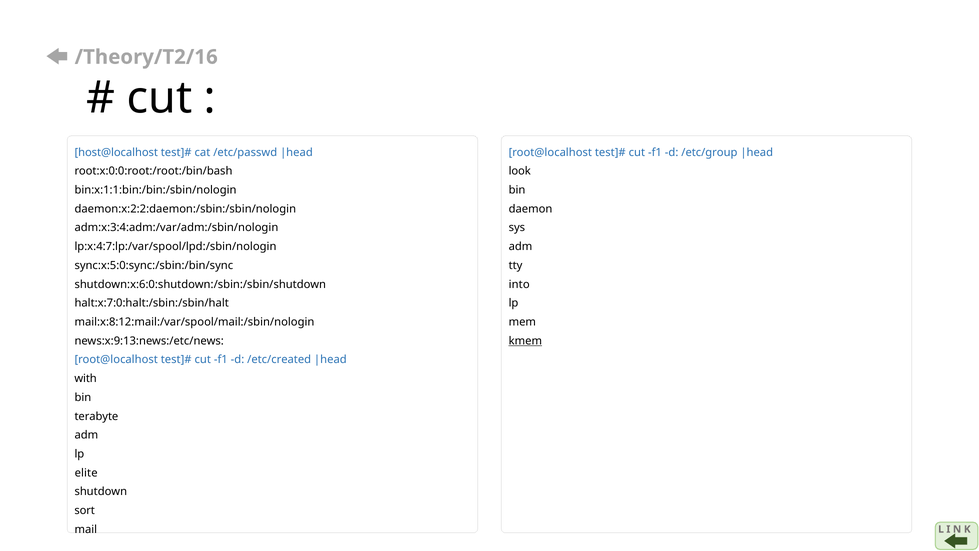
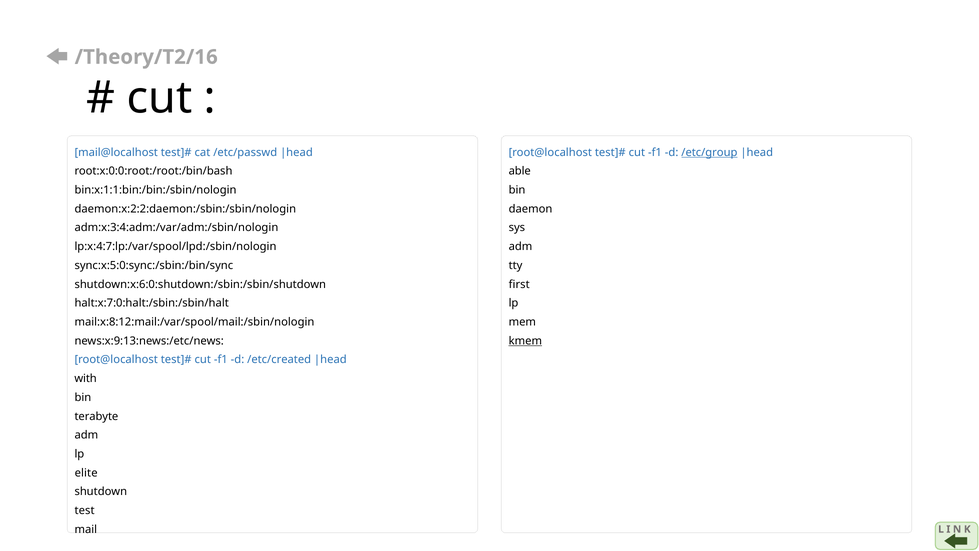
host@localhost: host@localhost -> mail@localhost (116, 152)
/etc/group underline: none -> present (709, 152)
look: look -> able (520, 171)
into: into -> first (519, 284)
sort: sort -> test (85, 510)
